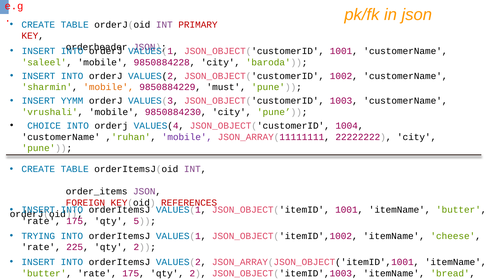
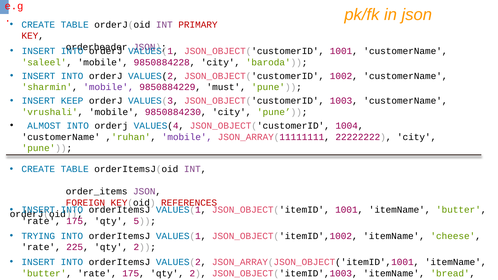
mobile colour: orange -> purple (109, 87)
YYMM: YYMM -> KEEP (72, 101)
CHOICE: CHOICE -> ALMOST (44, 126)
